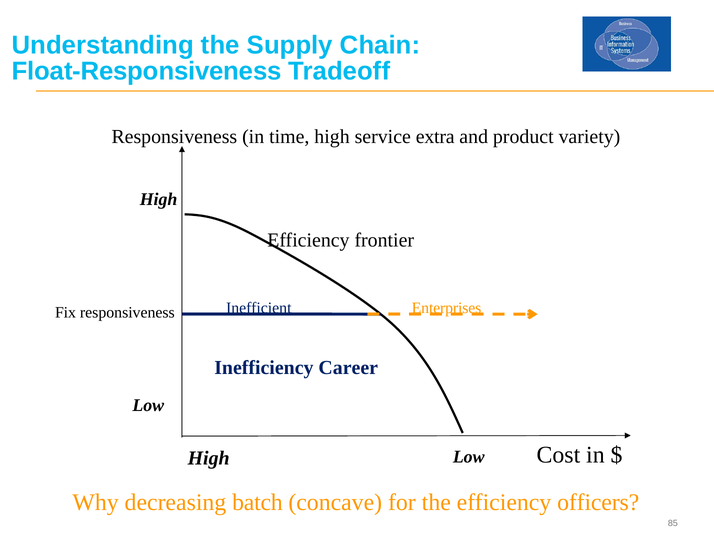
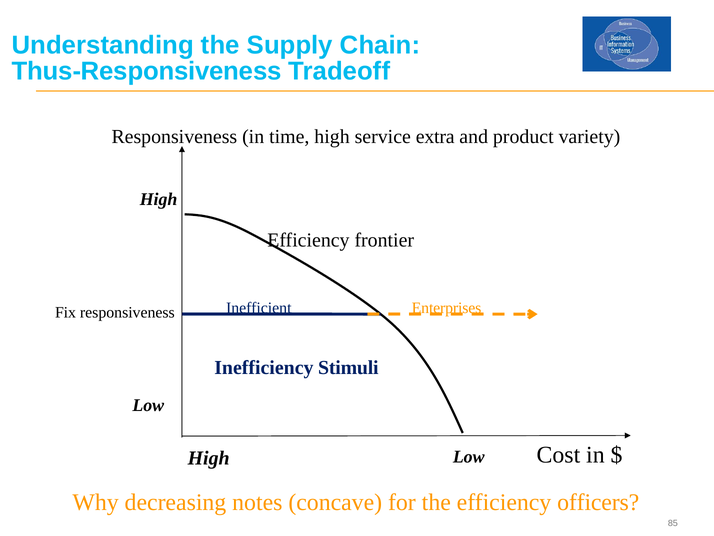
Float-Responsiveness: Float-Responsiveness -> Thus-Responsiveness (147, 71)
Career: Career -> Stimuli (348, 367)
batch: batch -> notes (257, 502)
